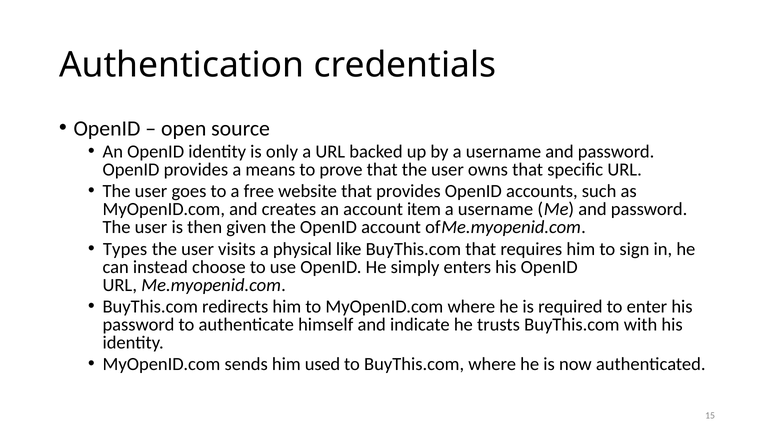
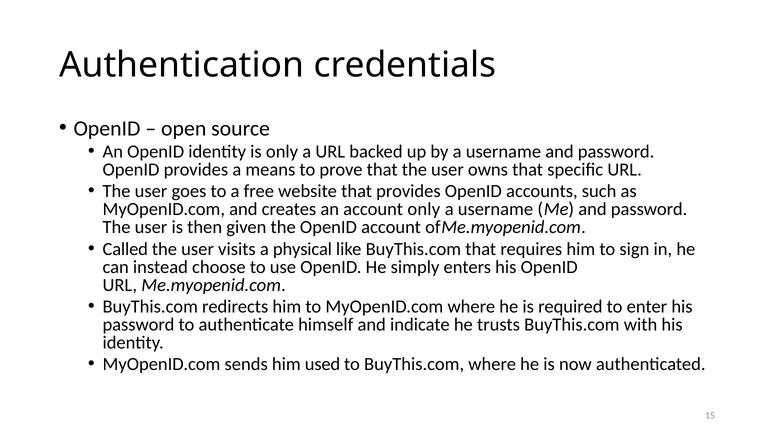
account item: item -> only (424, 210)
Types: Types -> Called (125, 249)
